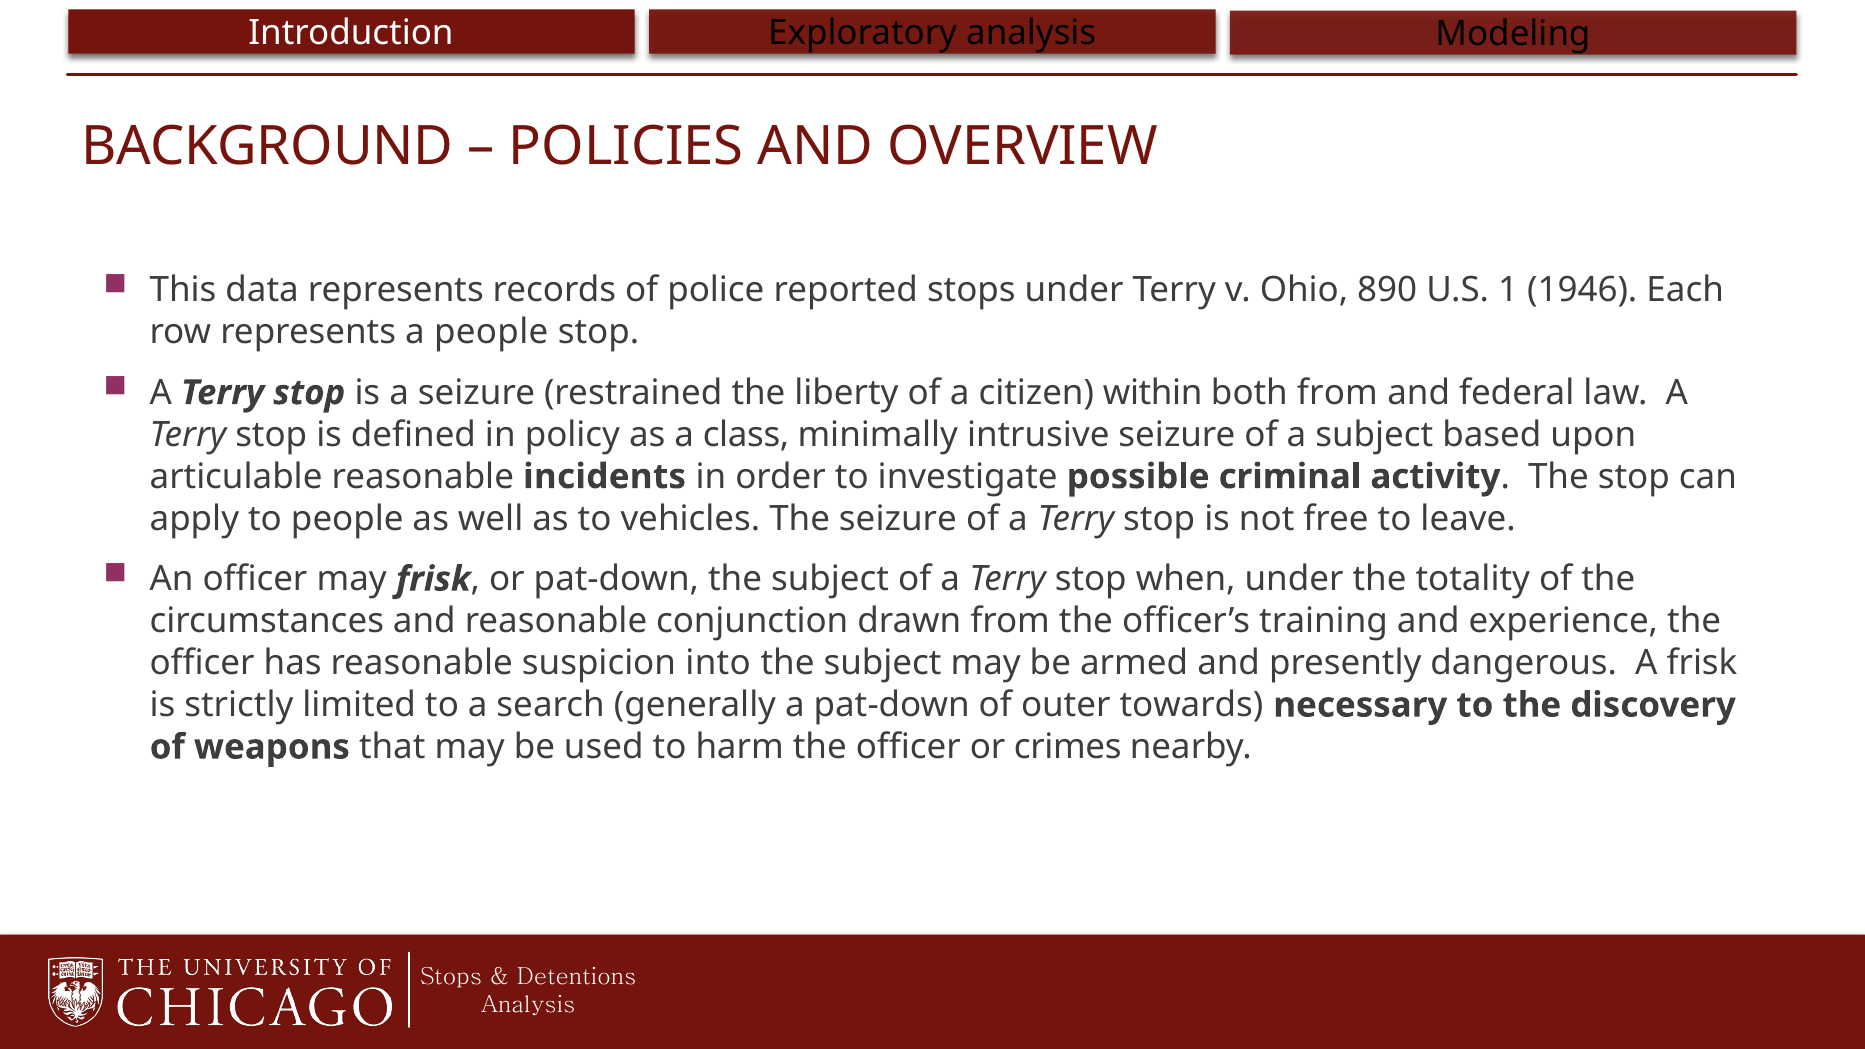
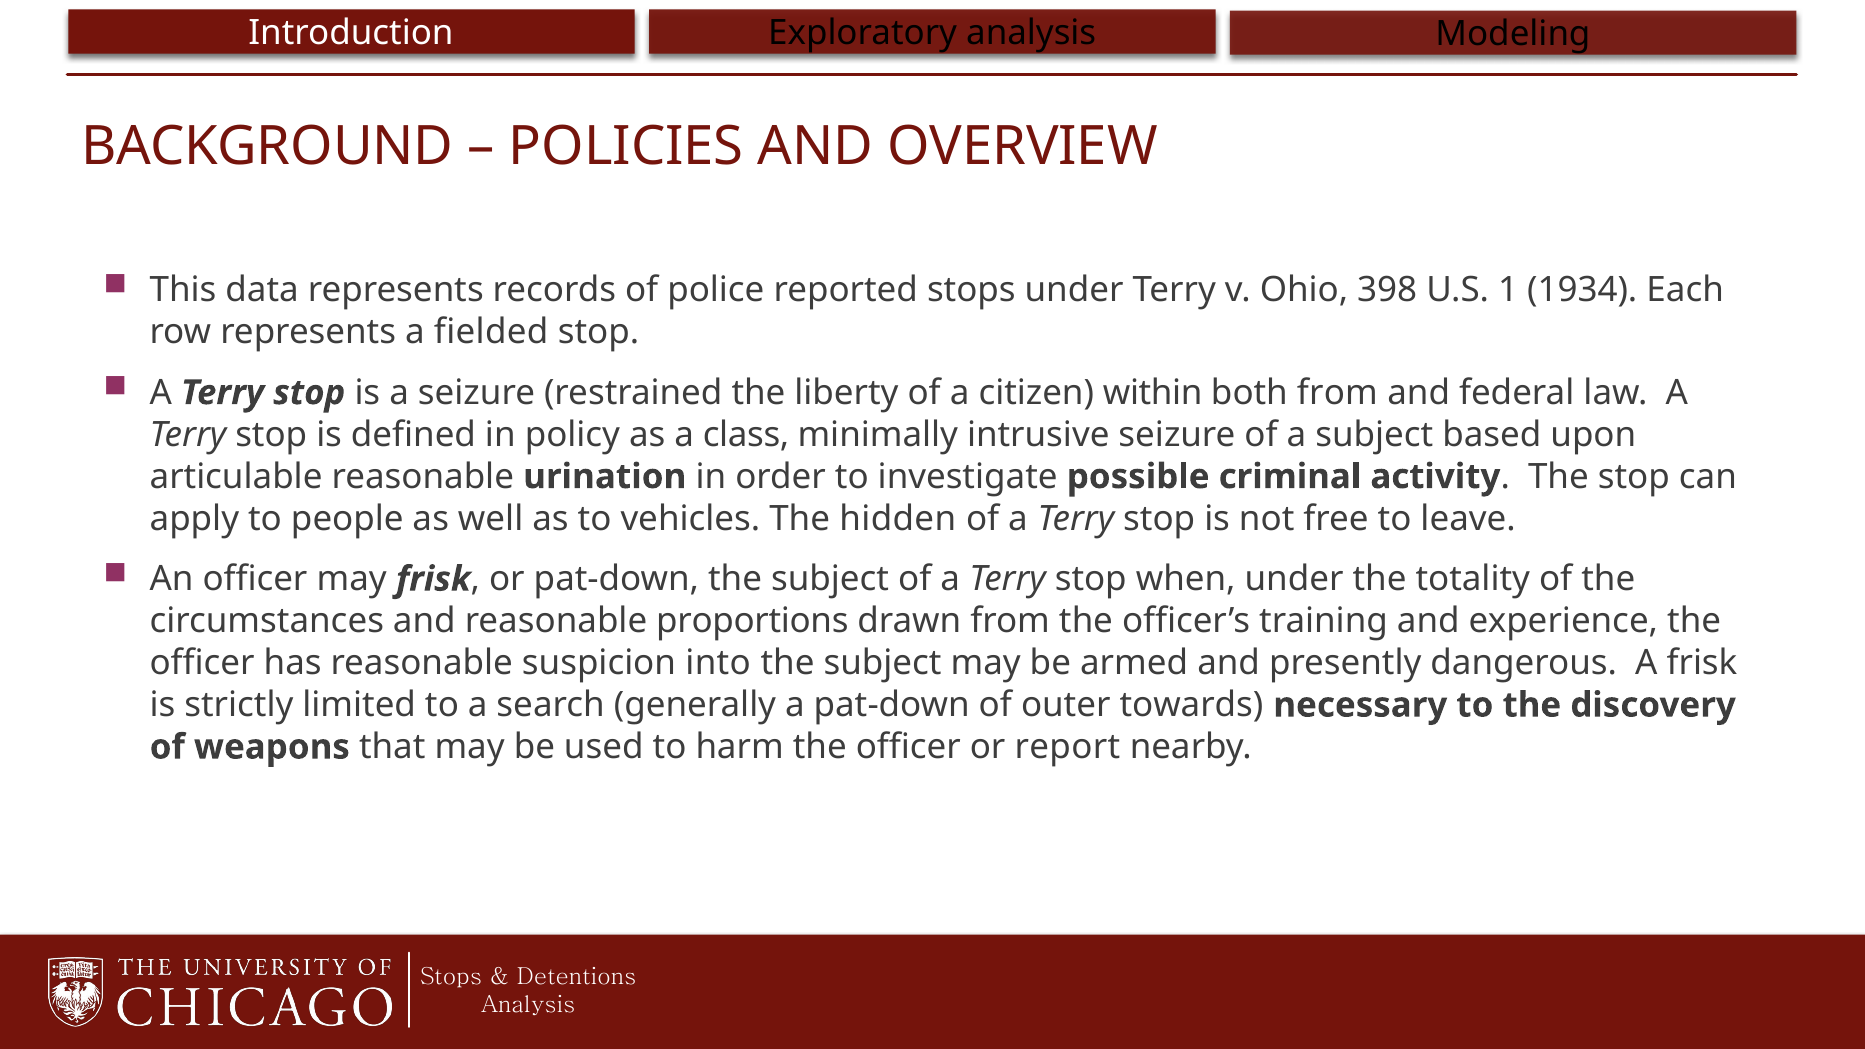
890: 890 -> 398 (1387, 290)
1946: 1946 -> 1934 (1582, 290)
a people: people -> fielded (491, 332)
incidents: incidents -> urination (605, 477)
The seizure: seizure -> hidden (898, 519)
conjunction: conjunction -> proportions (752, 621)
crimes: crimes -> report (1067, 747)
